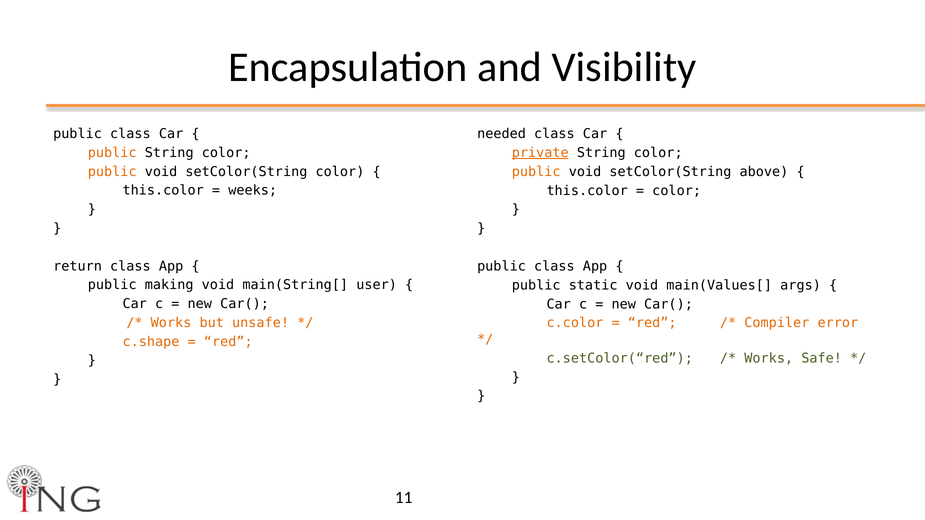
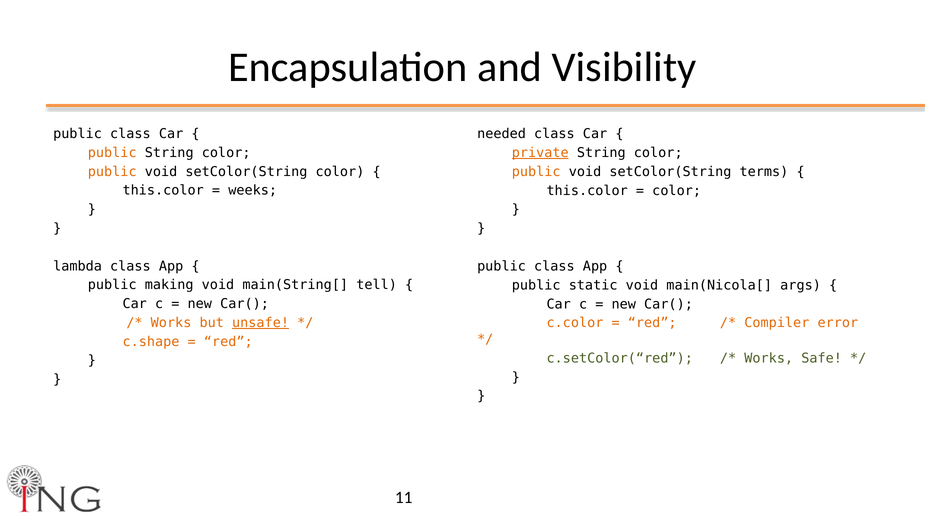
above: above -> terms (764, 172)
return: return -> lambda (78, 266)
user: user -> tell (377, 285)
main(Values[: main(Values[ -> main(Nicola[ (719, 285)
unsafe underline: none -> present (261, 323)
